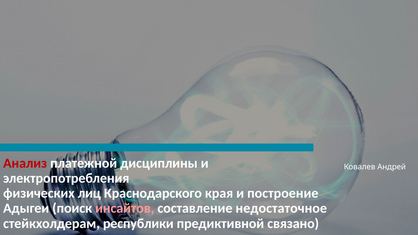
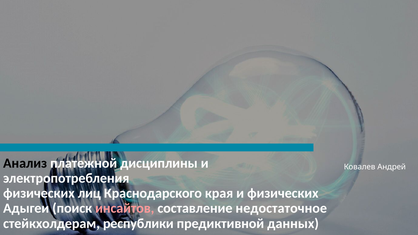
Анализ colour: red -> black (25, 163)
и построение: построение -> физических (283, 193)
связано: связано -> данных (293, 224)
